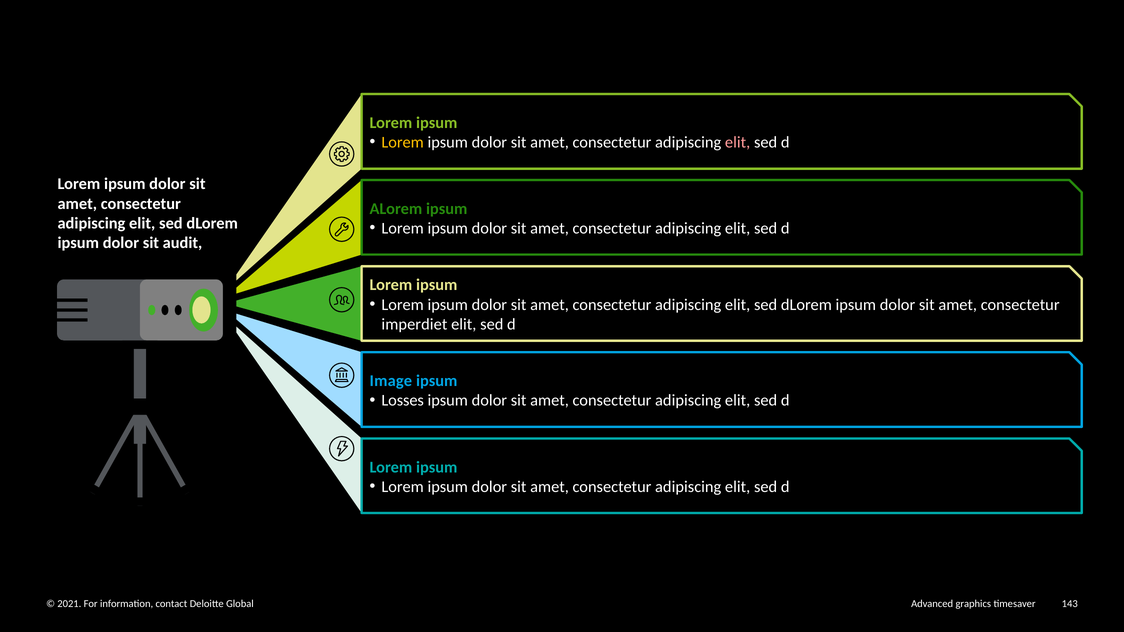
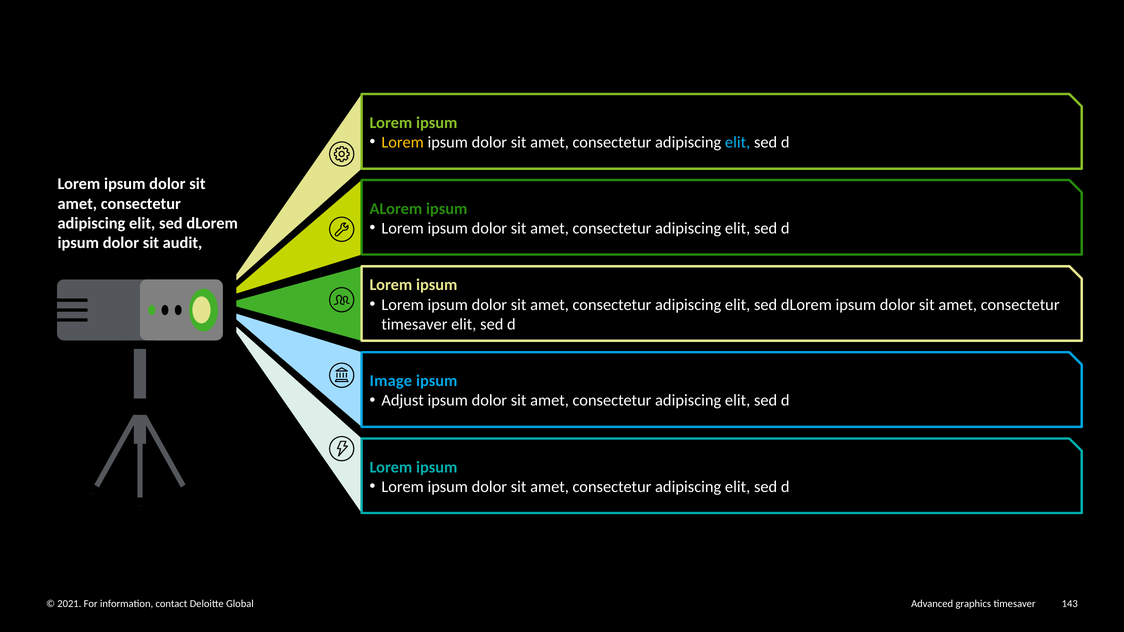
elit colour: pink -> light blue (738, 142)
imperdiet: imperdiet -> timesaver (414, 324)
Losses: Losses -> Adjust (403, 401)
